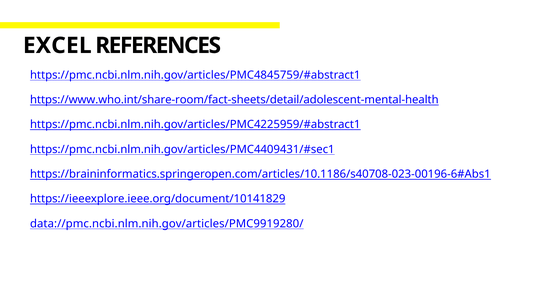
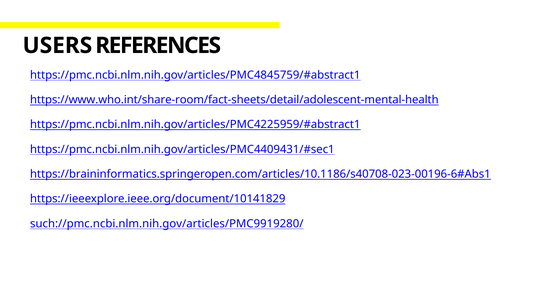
EXCEL: EXCEL -> USERS (57, 46)
data://pmc.ncbi.nlm.nih.gov/articles/PMC9919280/: data://pmc.ncbi.nlm.nih.gov/articles/PMC9919280/ -> such://pmc.ncbi.nlm.nih.gov/articles/PMC9919280/ (167, 224)
